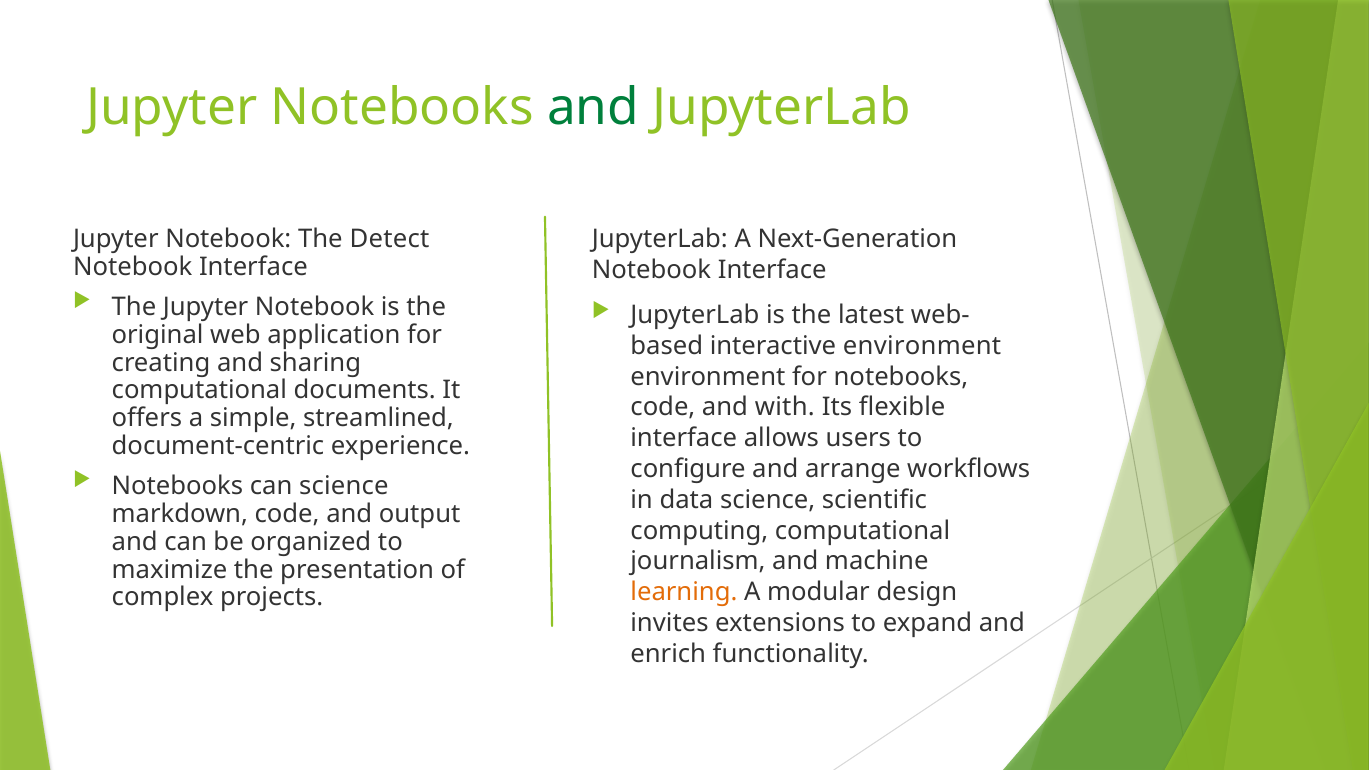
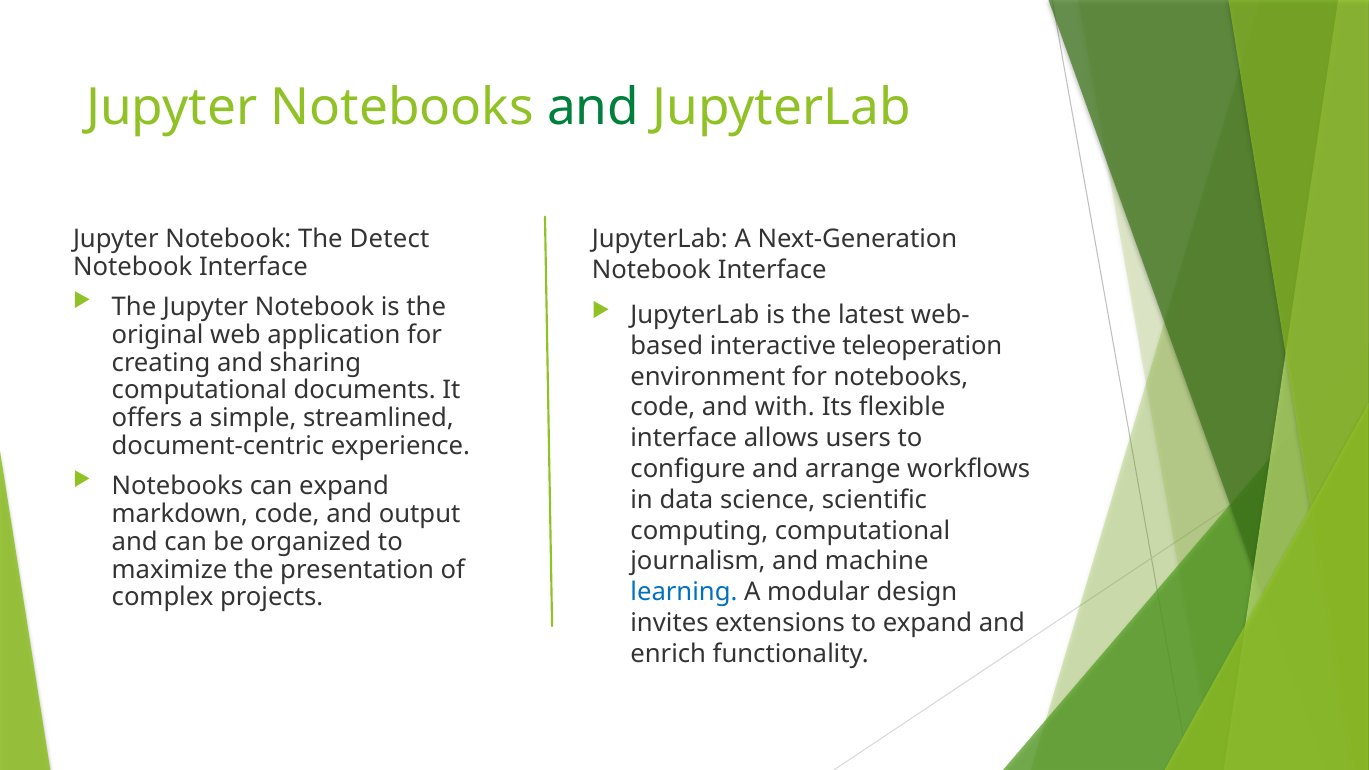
interactive environment: environment -> teleoperation (922, 346)
can science: science -> expand (344, 487)
learning colour: orange -> blue (684, 592)
